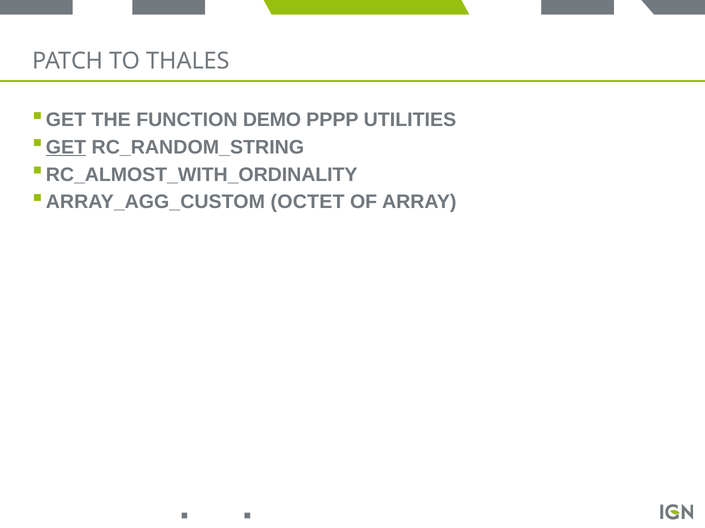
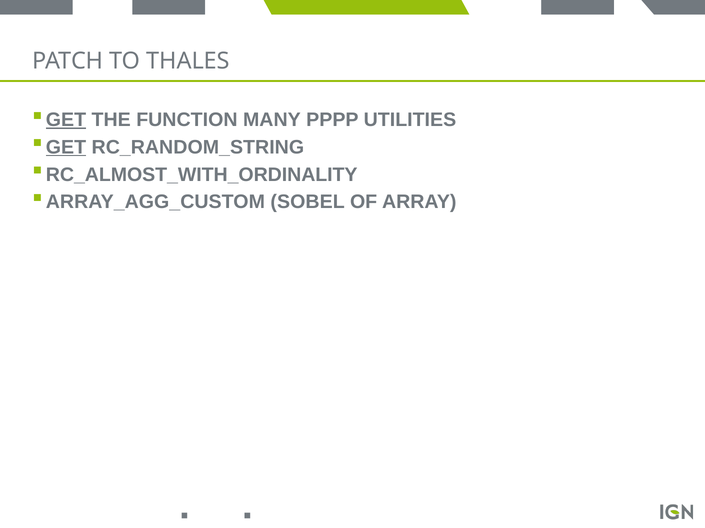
GET underline: none -> present (66, 120)
DEMO: DEMO -> MANY (272, 120)
OCTET: OCTET -> SOBEL (308, 202)
